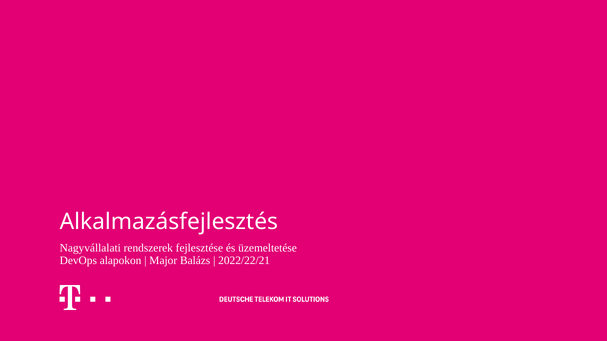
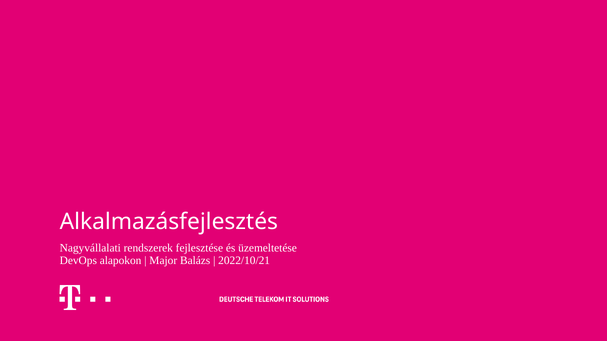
2022/22/21: 2022/22/21 -> 2022/10/21 (244, 261)
